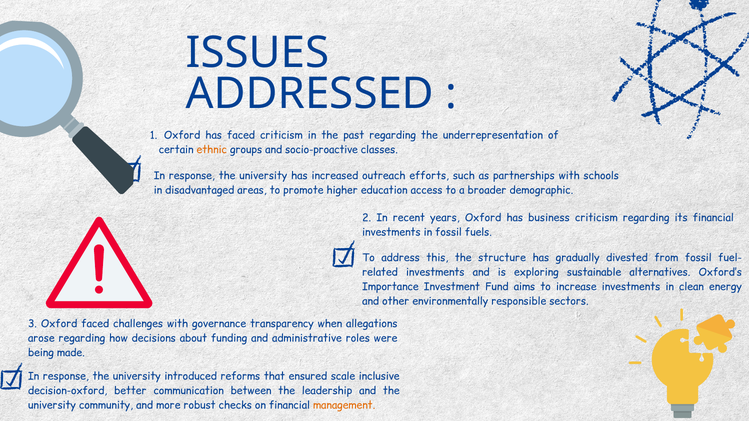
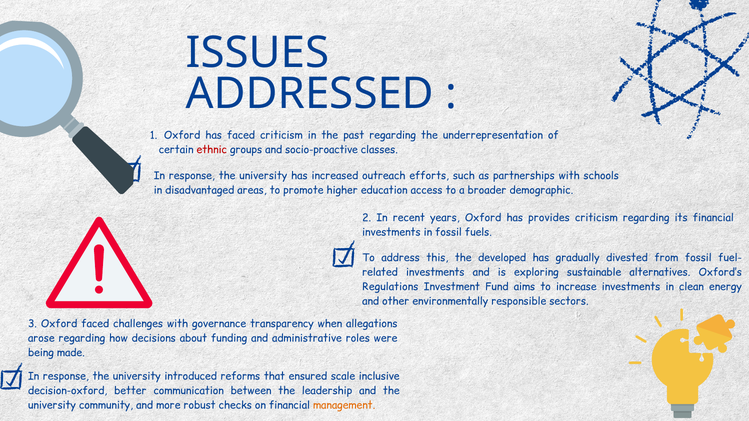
ethnic colour: orange -> red (212, 150)
business: business -> provides (549, 218)
structure: structure -> developed (502, 258)
Importance: Importance -> Regulations (390, 287)
